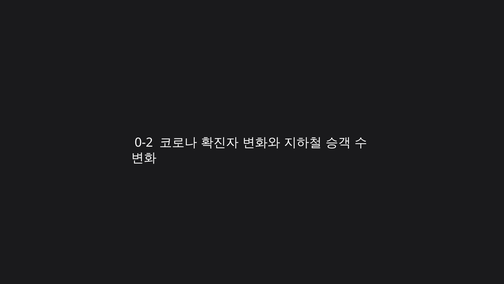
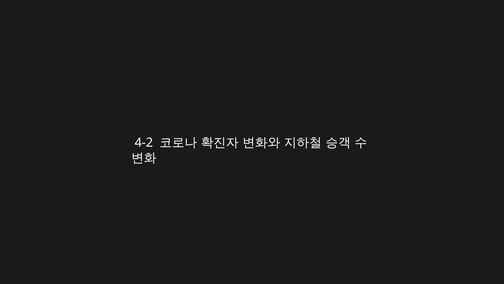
0-2: 0-2 -> 4-2 (144, 142)
